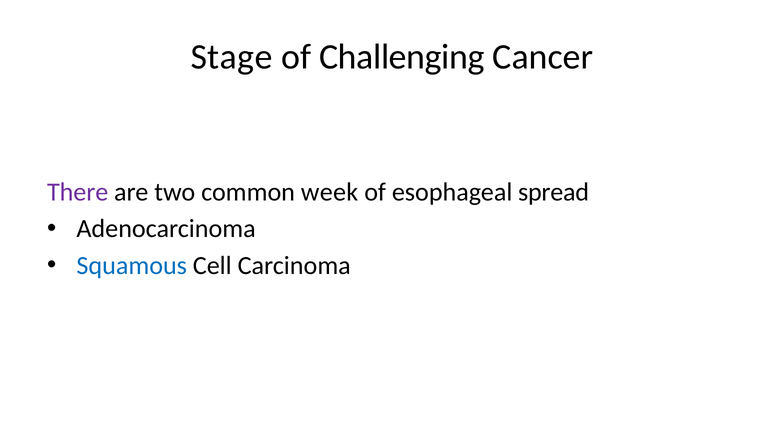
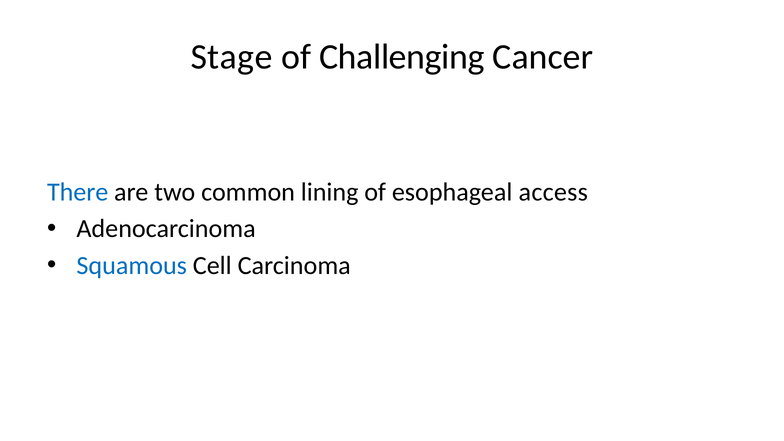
There colour: purple -> blue (78, 192)
week: week -> lining (330, 192)
spread: spread -> access (553, 192)
